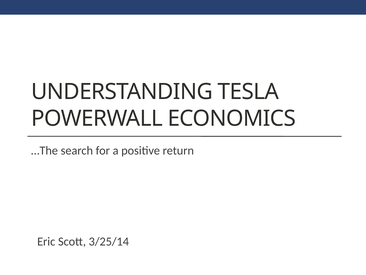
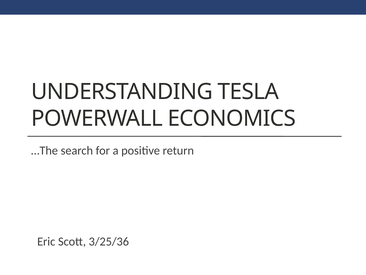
3/25/14: 3/25/14 -> 3/25/36 (109, 241)
